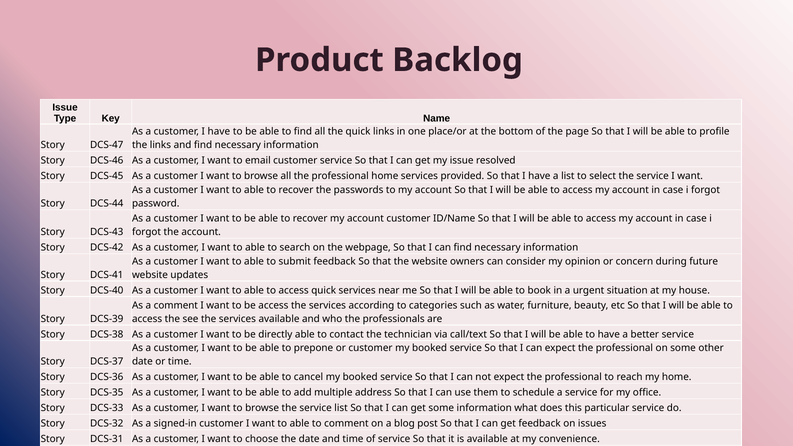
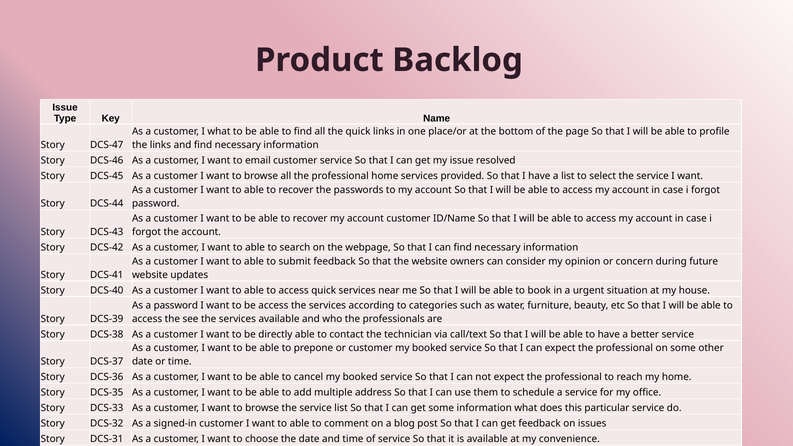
customer I have: have -> what (219, 132)
a comment: comment -> password (176, 305)
